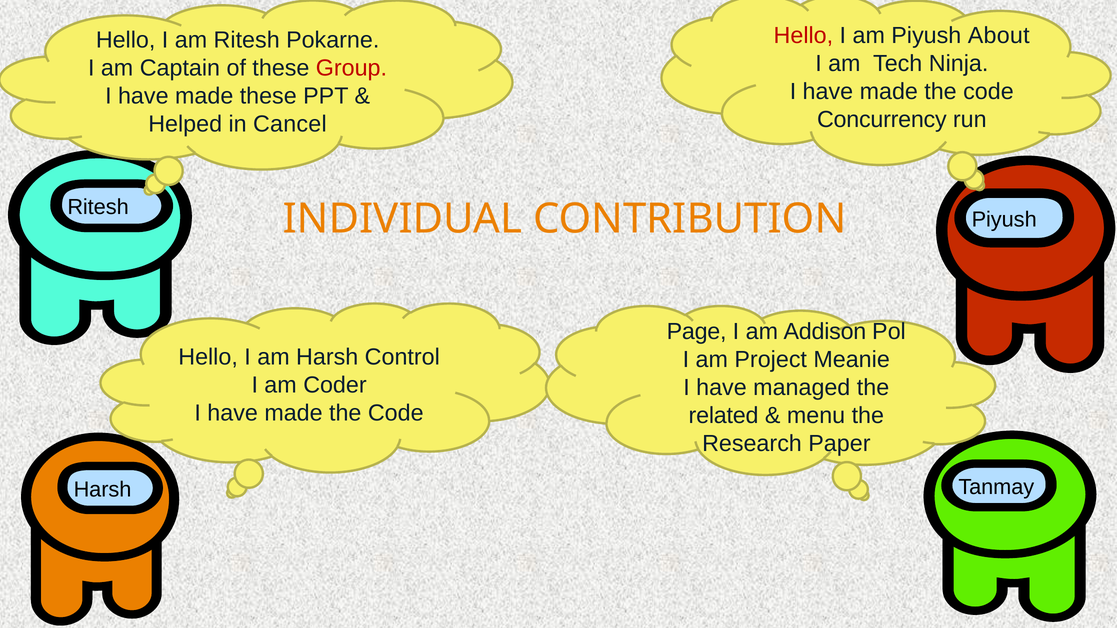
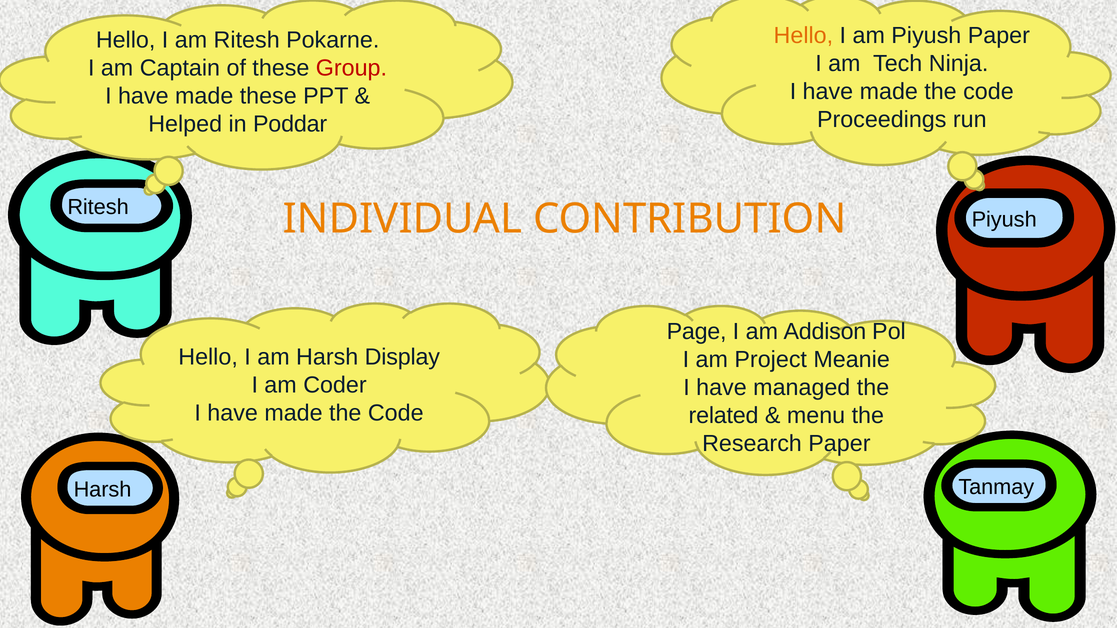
Hello colour: red -> orange (803, 36)
Piyush About: About -> Paper (999, 36)
Concurrency: Concurrency -> Proceedings (882, 120)
Cancel: Cancel -> Poddar (290, 124)
Control: Control -> Display (402, 357)
